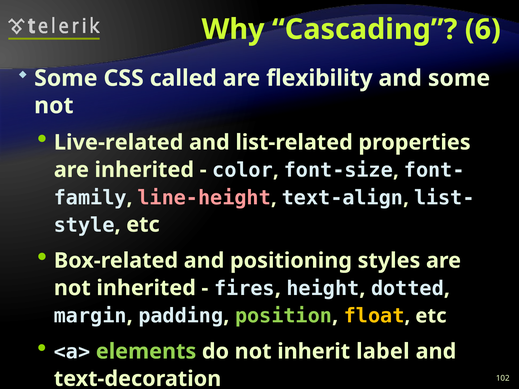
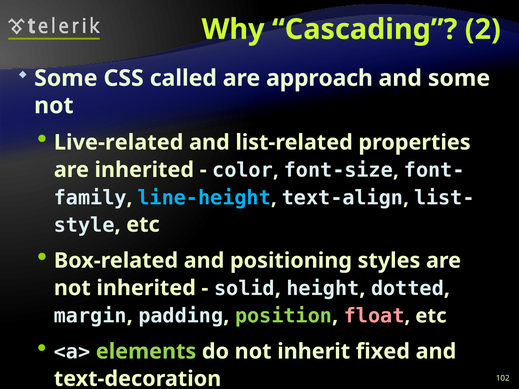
6: 6 -> 2 (483, 29)
flexibility: flexibility -> approach (319, 78)
line-height colour: pink -> light blue (204, 198)
fires: fires -> solid (244, 289)
float colour: yellow -> pink (374, 316)
label: label -> fixed (383, 352)
